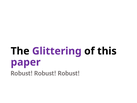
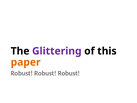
paper colour: purple -> orange (26, 62)
